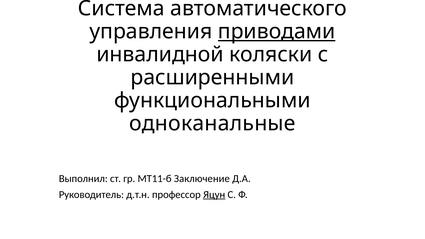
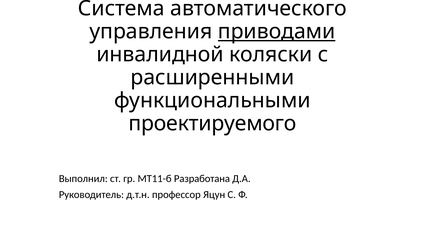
одноканальные: одноканальные -> проектируемого (213, 123)
Заключение: Заключение -> Разработана (202, 179)
Яцун underline: present -> none (214, 195)
